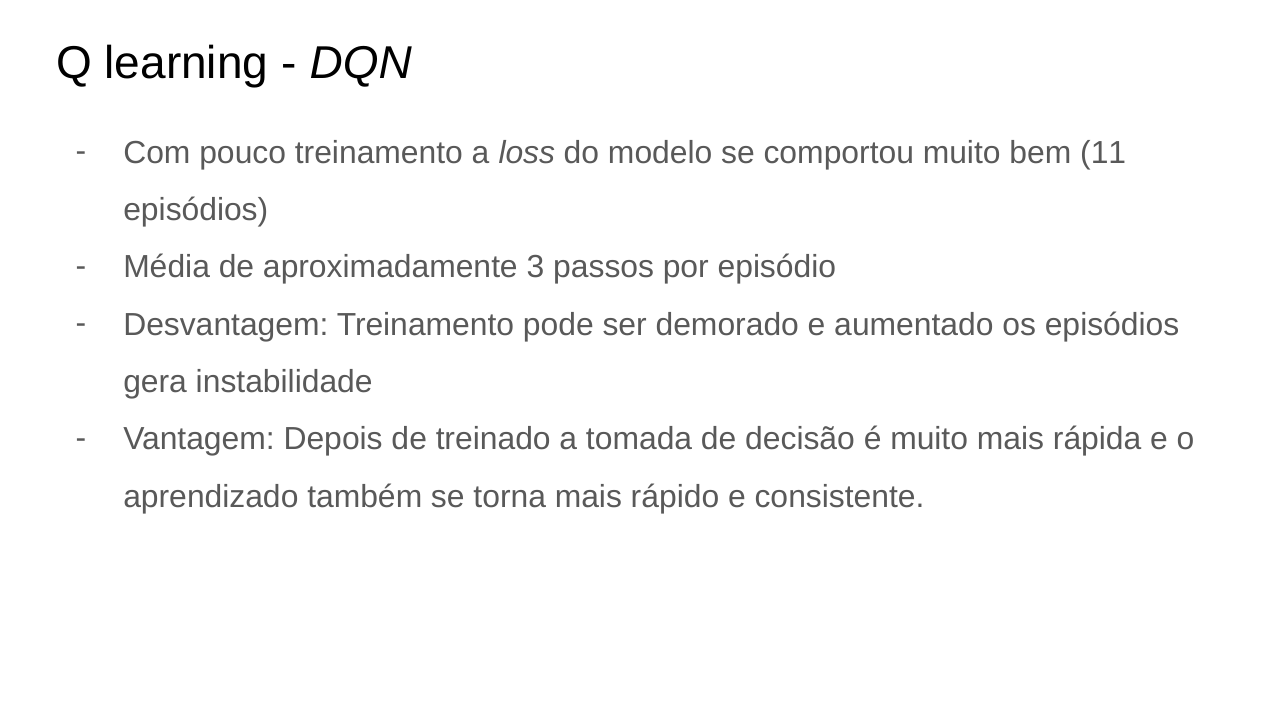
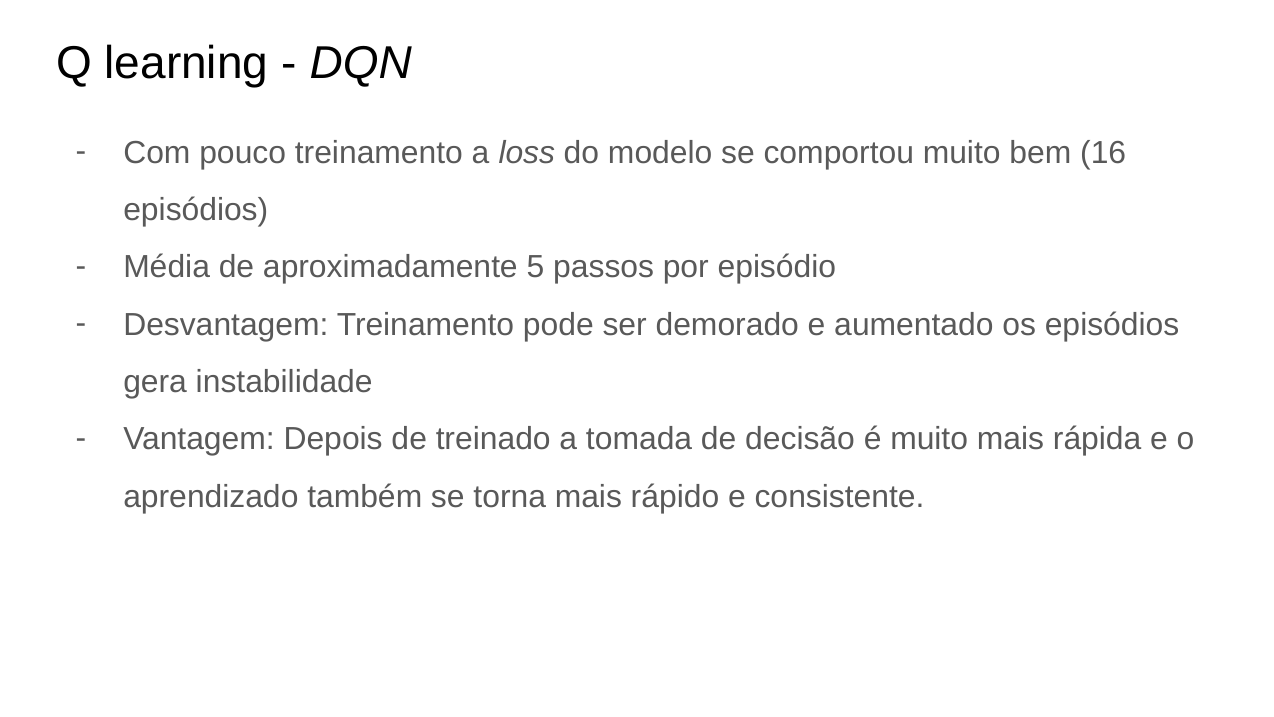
11: 11 -> 16 (1103, 153)
3: 3 -> 5 (536, 267)
